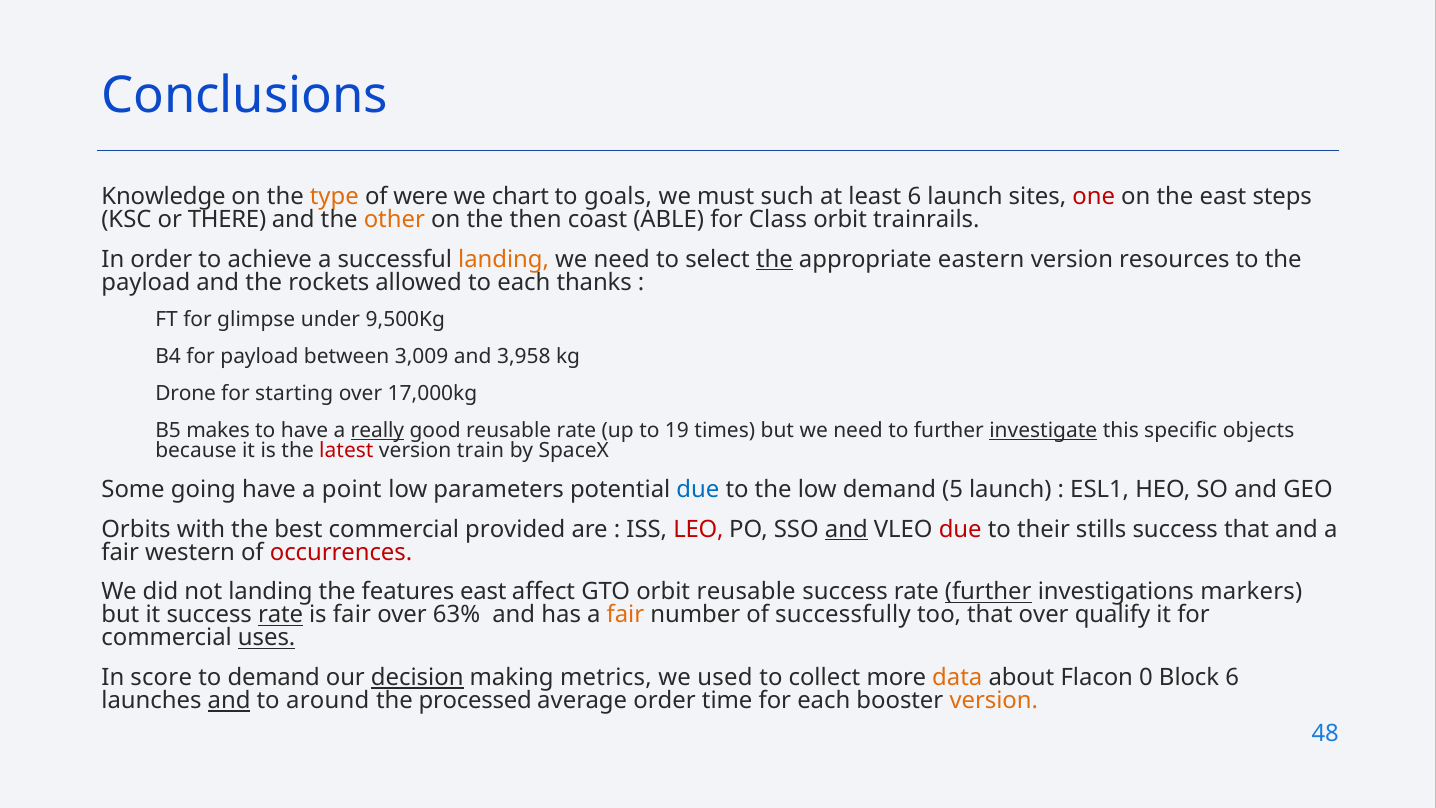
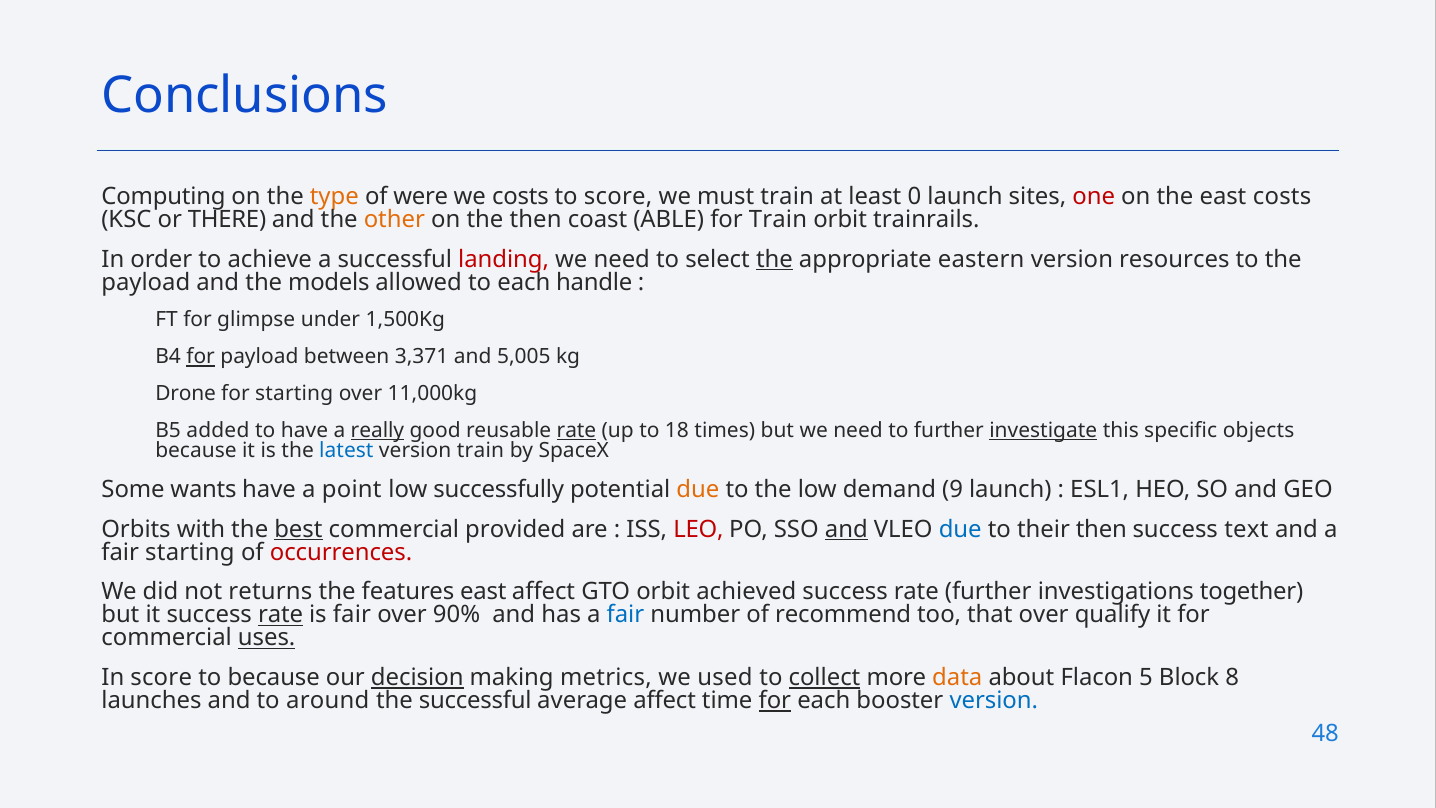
Knowledge: Knowledge -> Computing (164, 196)
we chart: chart -> costs (520, 196)
to goals: goals -> score (618, 196)
must such: such -> train (787, 196)
least 6: 6 -> 0 (914, 196)
east steps: steps -> costs (1282, 196)
for Class: Class -> Train (778, 219)
landing colour: orange -> red (504, 259)
rockets: rockets -> models (329, 282)
thanks: thanks -> handle (594, 282)
9,500Kg: 9,500Kg -> 1,500Kg (405, 320)
for underline: none -> present (201, 357)
3,009: 3,009 -> 3,371 (422, 357)
3,958: 3,958 -> 5,005 (524, 357)
17,000kg: 17,000kg -> 11,000kg (432, 394)
makes: makes -> added (218, 430)
rate underline: none -> present (576, 430)
19: 19 -> 18 (677, 430)
latest colour: red -> blue (346, 451)
going: going -> wants (204, 489)
parameters: parameters -> successfully (499, 489)
due colour: blue -> orange (698, 489)
5: 5 -> 9 (953, 489)
best underline: none -> present (298, 529)
due colour: red -> blue (960, 529)
their stills: stills -> then (1101, 529)
success that: that -> text (1246, 529)
fair western: western -> starting (190, 552)
not landing: landing -> returns (270, 592)
orbit reusable: reusable -> achieved (746, 592)
further underline: present -> none (988, 592)
markers: markers -> together (1252, 592)
63%: 63% -> 90% (457, 615)
fair colour: orange -> blue (625, 615)
successfully: successfully -> recommend (843, 615)
to demand: demand -> because (274, 677)
collect underline: none -> present (824, 677)
0: 0 -> 5 (1146, 677)
Block 6: 6 -> 8 (1232, 677)
and underline: present -> none (229, 700)
the processed: processed -> successful (475, 700)
average order: order -> affect (665, 700)
for underline: none -> present (775, 700)
version colour: orange -> blue (994, 700)
